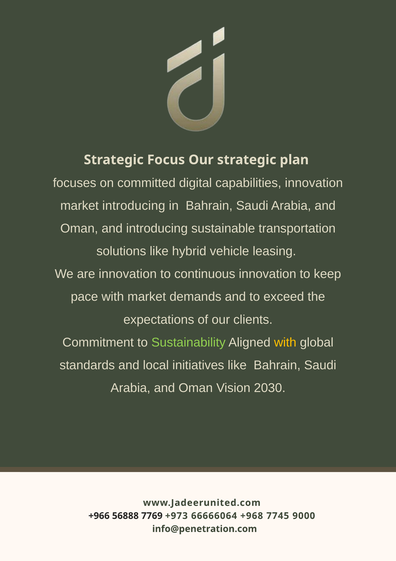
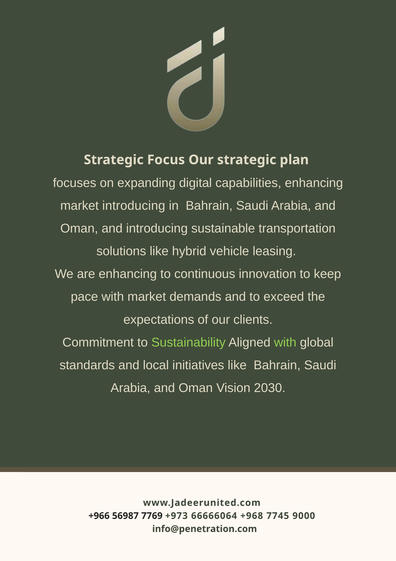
committed: committed -> expanding (146, 183)
capabilities innovation: innovation -> enhancing (314, 183)
are innovation: innovation -> enhancing (128, 274)
with colour: yellow -> light green (285, 342)
56888: 56888 -> 56987 (125, 515)
